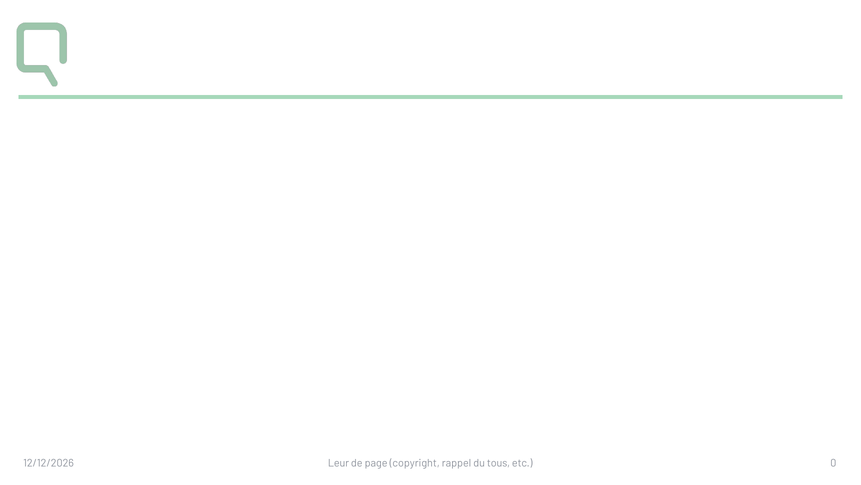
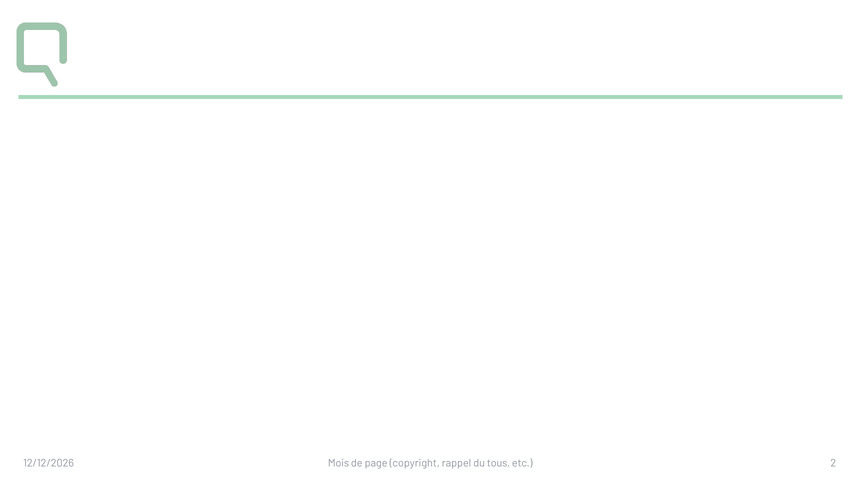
Leur: Leur -> Mois (339, 463)
0: 0 -> 2 (833, 463)
